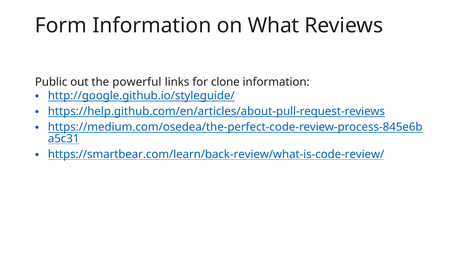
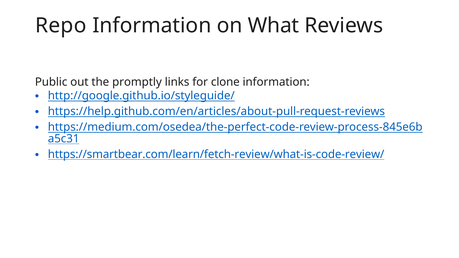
Form: Form -> Repo (61, 26)
powerful: powerful -> promptly (137, 82)
https://smartbear.com/learn/back-review/what-is-code-review/: https://smartbear.com/learn/back-review/what-is-code-review/ -> https://smartbear.com/learn/fetch-review/what-is-code-review/ (216, 154)
